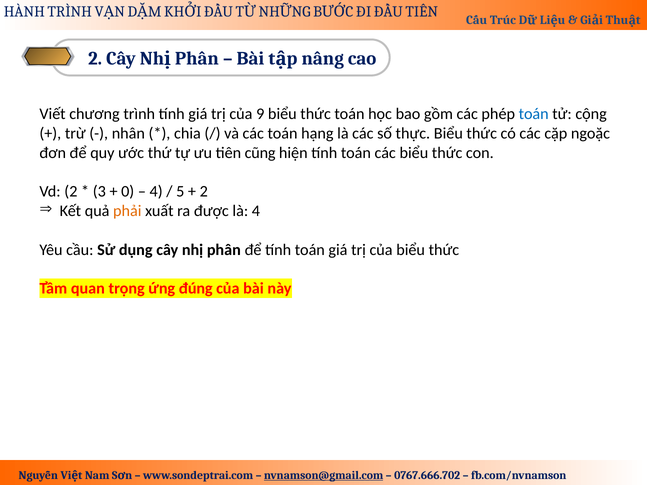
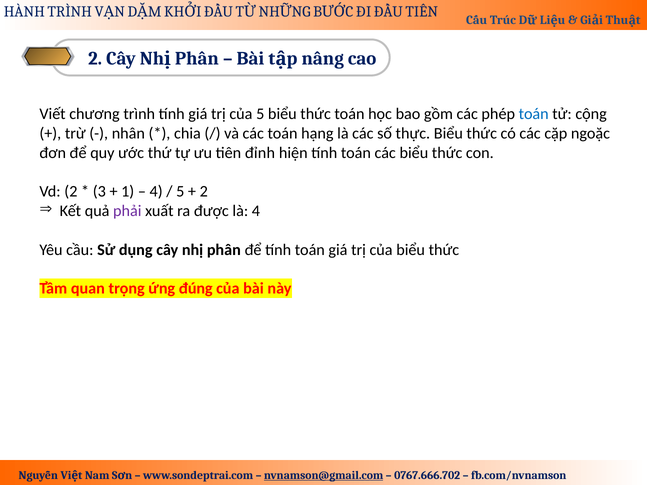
của 9: 9 -> 5 (260, 114)
cũng: cũng -> đỉnh (260, 153)
0: 0 -> 1 (128, 192)
phải colour: orange -> purple (127, 211)
